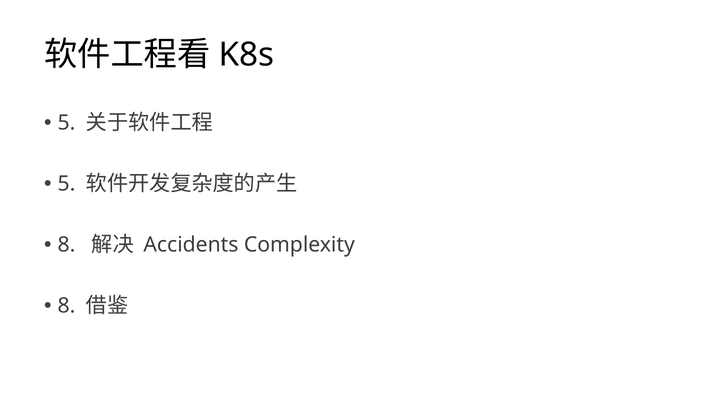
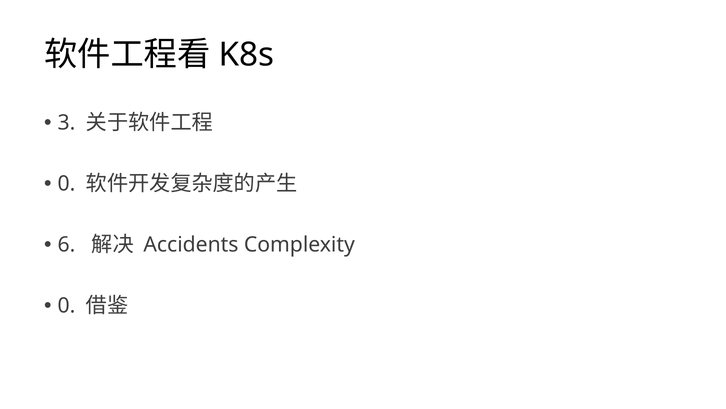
5: 5 -> 3 (67, 123)
5: 5 -> 0 (67, 184)
8: 8 -> 6 (67, 245)
8: 8 -> 0 (67, 305)
